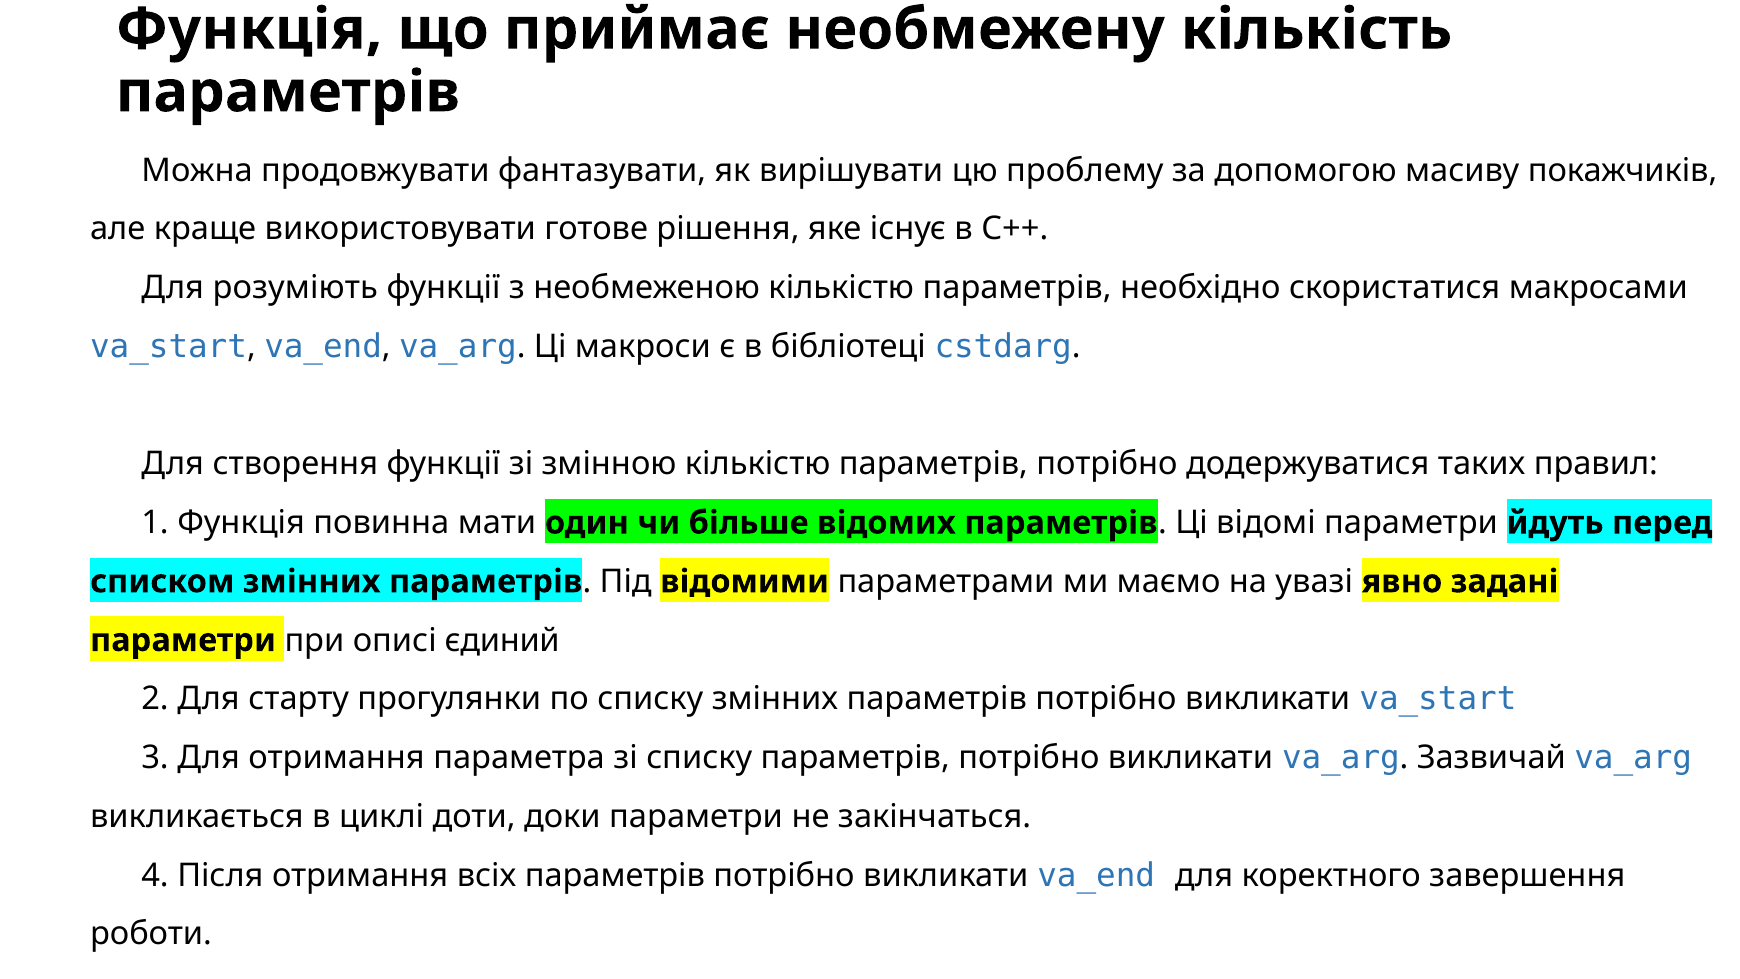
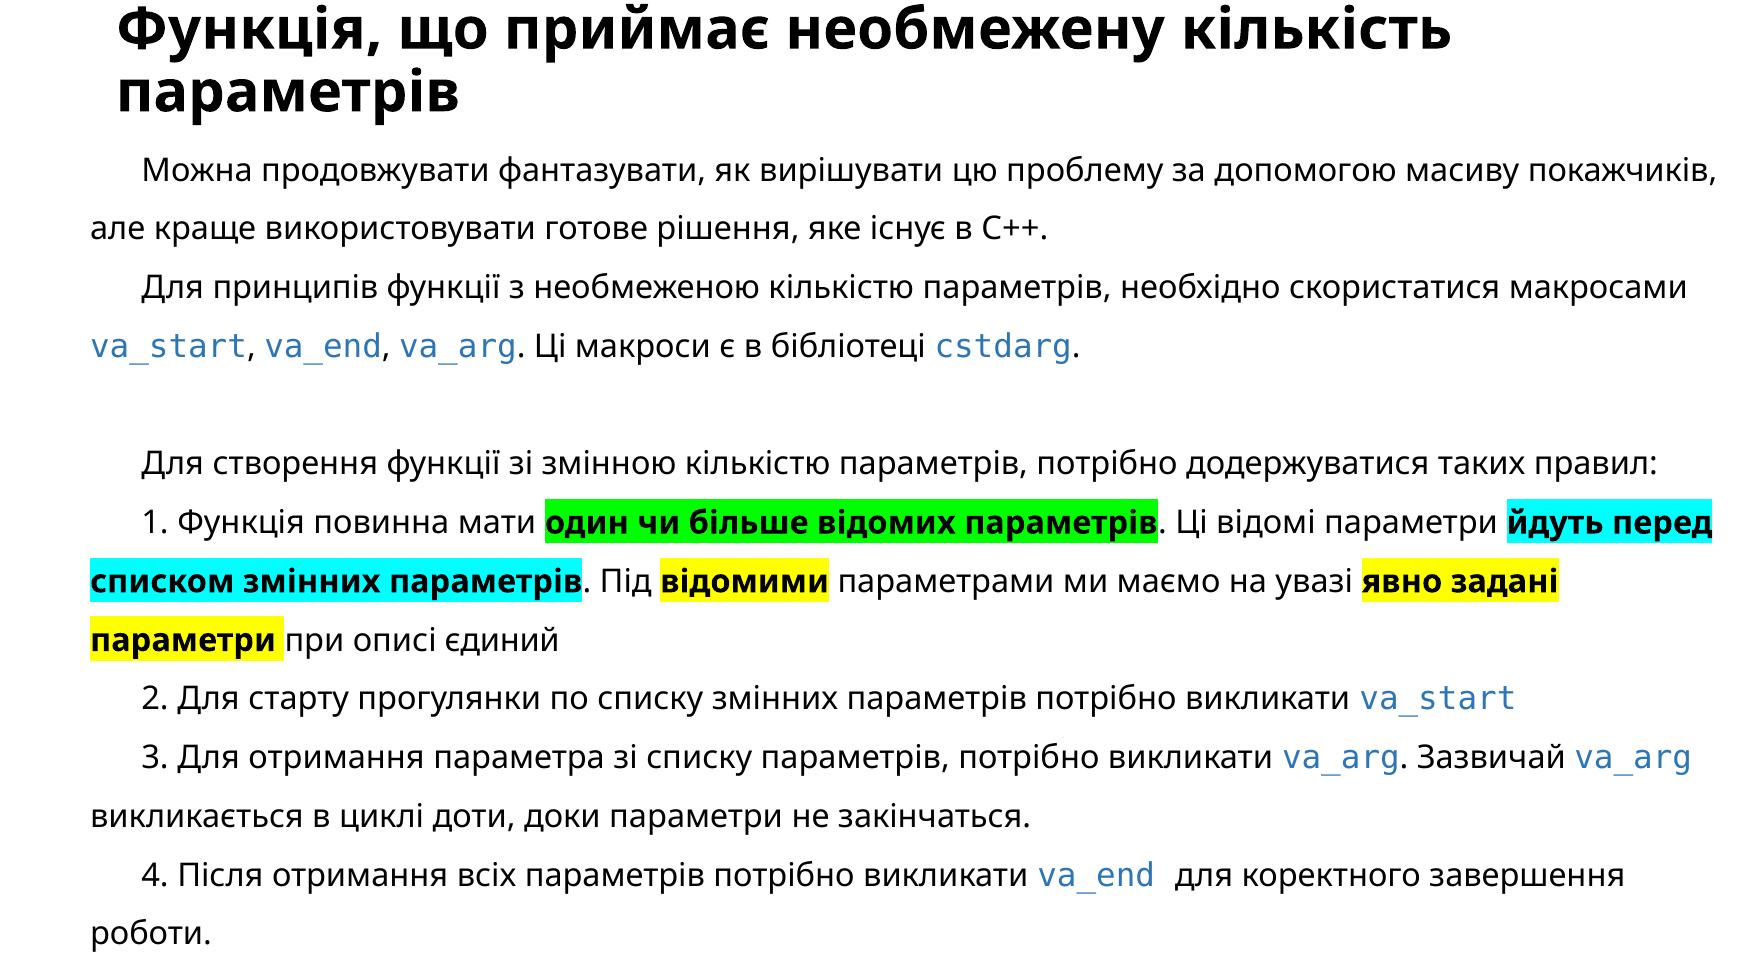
розуміють: розуміють -> принципів (295, 288)
